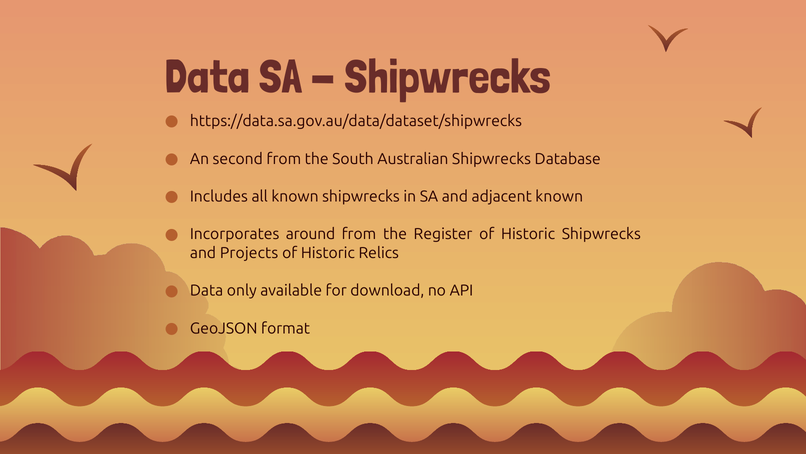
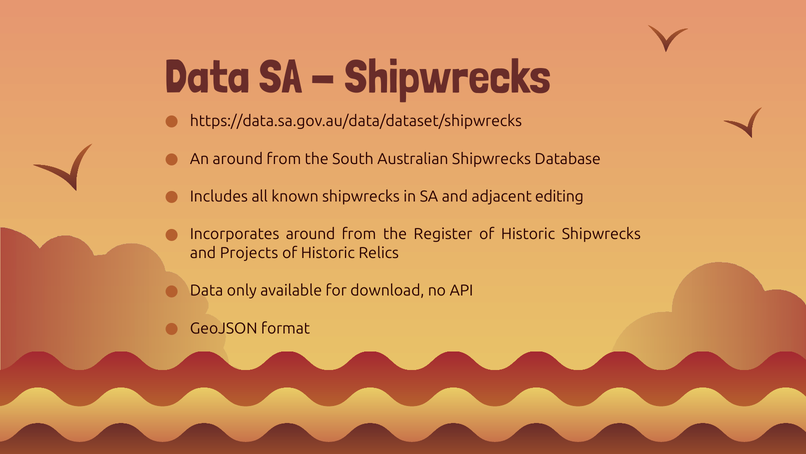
An second: second -> around (238, 159)
adjacent known: known -> editing (559, 196)
